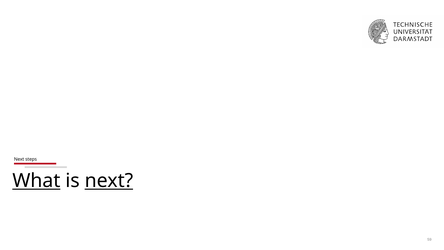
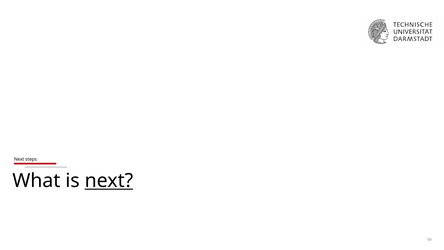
What underline: present -> none (36, 181)
